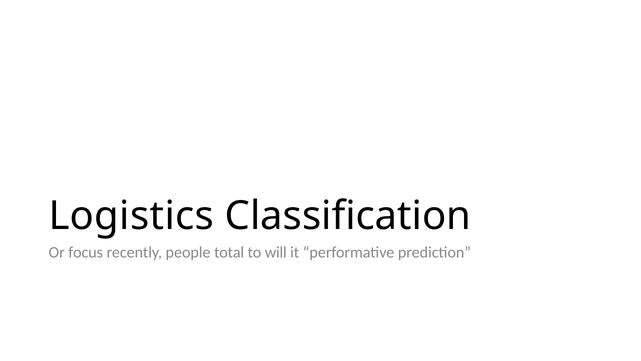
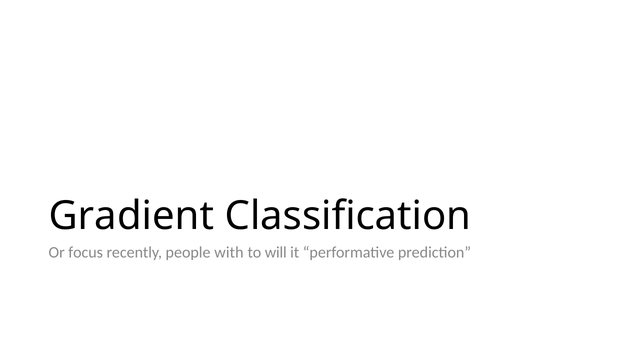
Logistics: Logistics -> Gradient (131, 216)
total: total -> with (229, 252)
